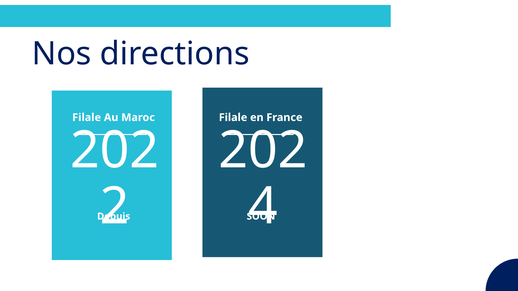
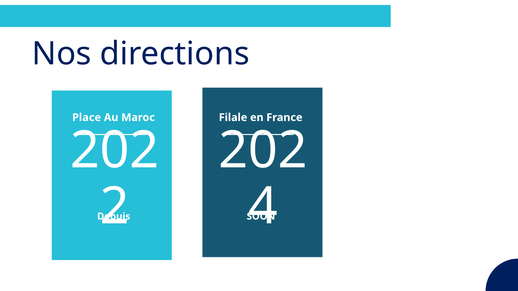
Filale: Filale -> Place (87, 118)
